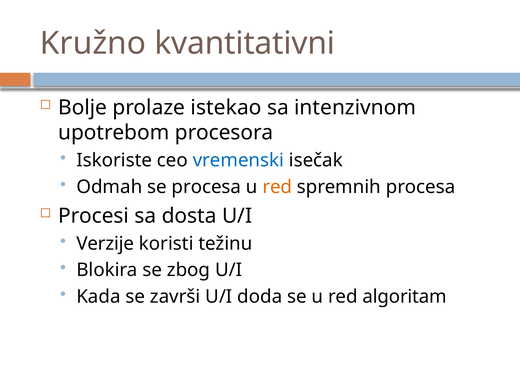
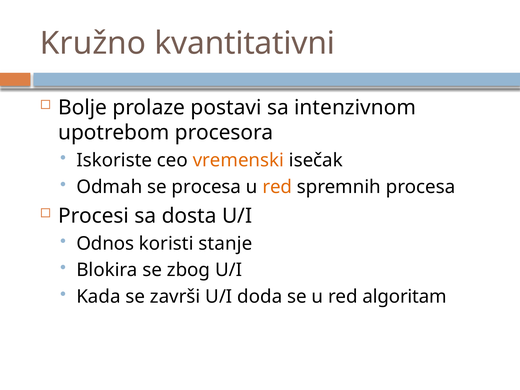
istekao: istekao -> postavi (226, 108)
vremenski colour: blue -> orange (238, 160)
Verzije: Verzije -> Odnos (105, 244)
težinu: težinu -> stanje (225, 244)
